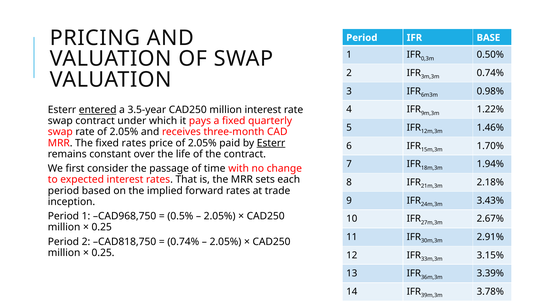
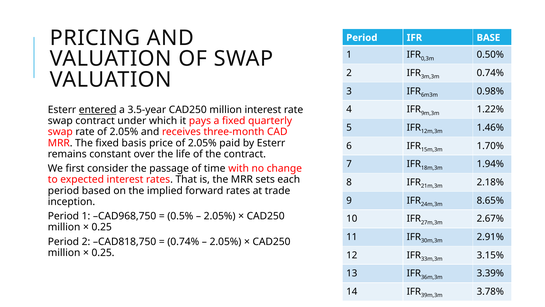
fixed rates: rates -> basis (134, 143)
Esterr underline: present -> none (271, 143)
3.43%: 3.43% -> 8.65% (490, 200)
